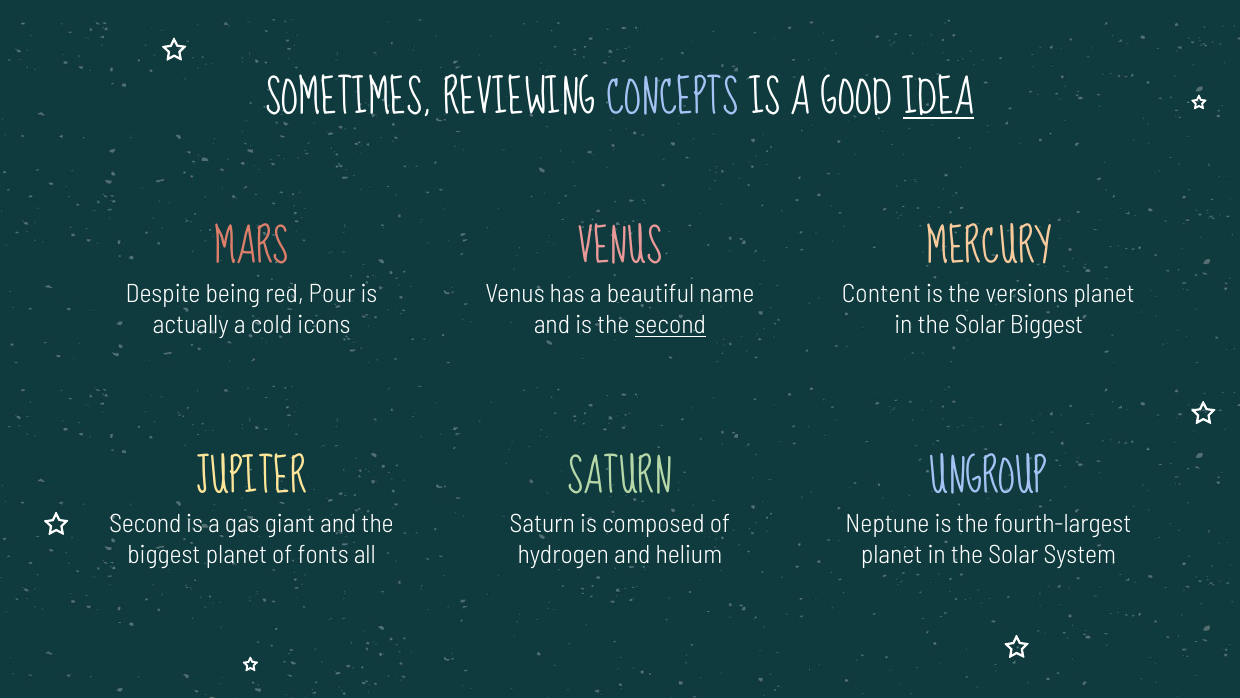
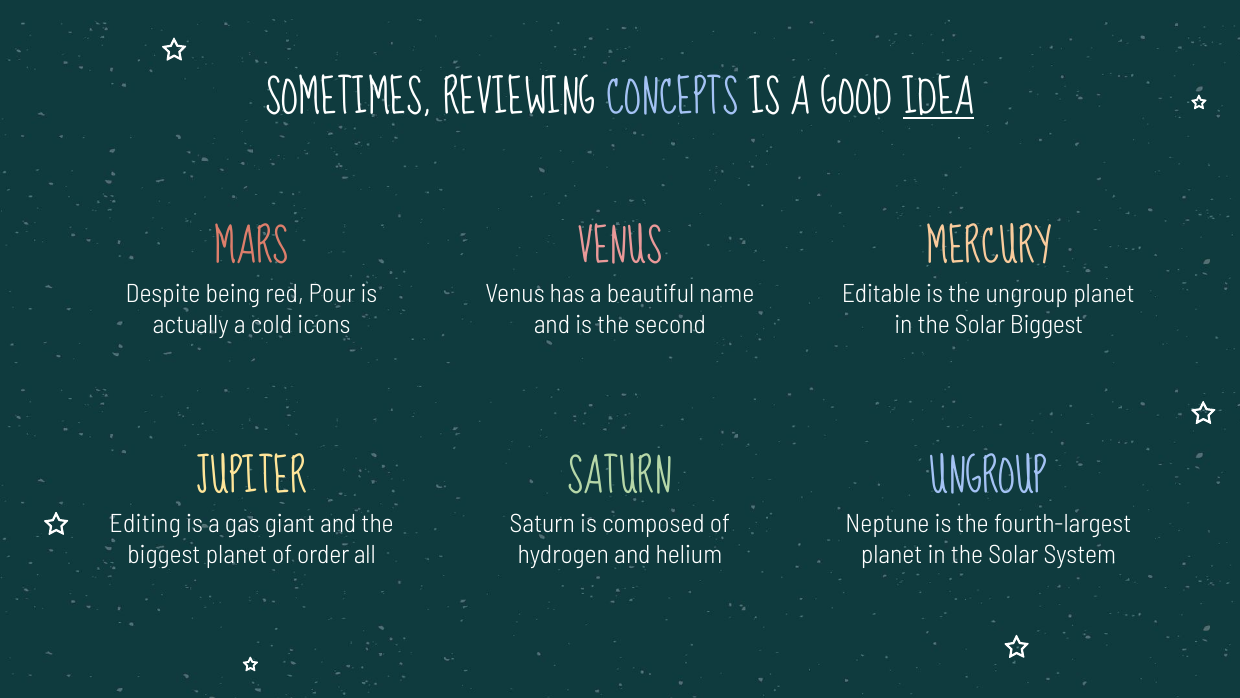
Content: Content -> Editable (882, 294)
the versions: versions -> ungroup (1027, 294)
second underline: present -> none (670, 325)
Second: Second -> Editing (145, 524)
fonts: fonts -> order (323, 555)
